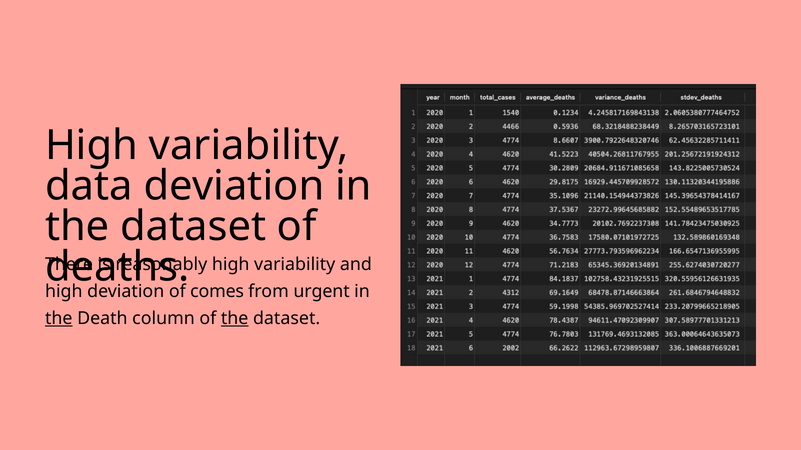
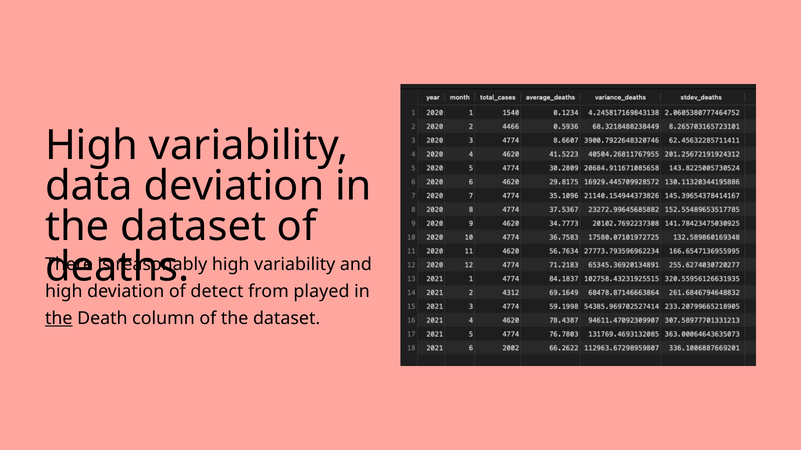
comes: comes -> detect (217, 292)
urgent: urgent -> played (321, 292)
the underline: present -> none (235, 319)
